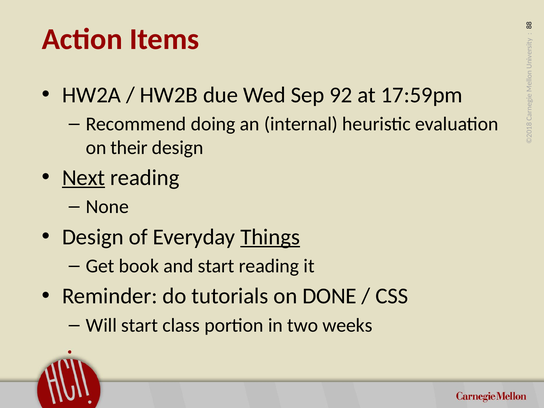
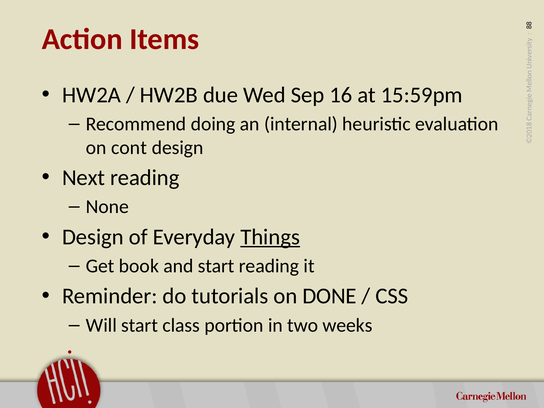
92: 92 -> 16 (341, 95)
17:59pm: 17:59pm -> 15:59pm (422, 95)
their: their -> cont (129, 148)
Next underline: present -> none (84, 178)
